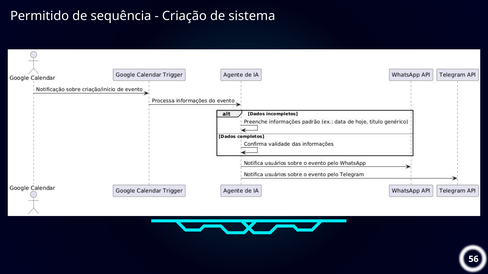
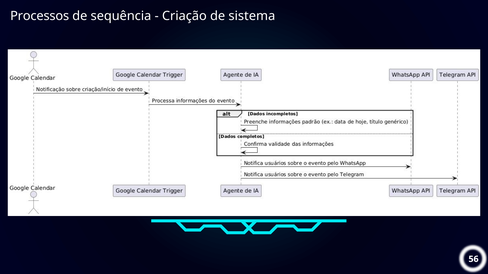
Permitido: Permitido -> Processos (40, 16)
